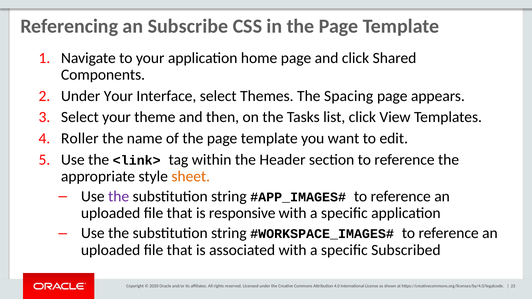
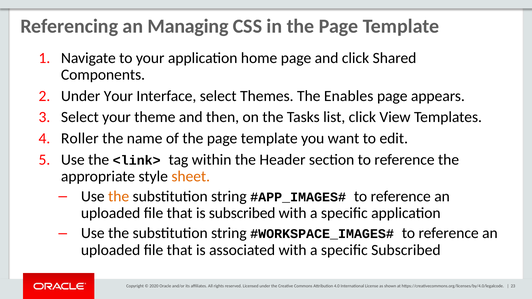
Subscribe: Subscribe -> Managing (188, 26)
Spacing: Spacing -> Enables (349, 96)
the colour: purple -> orange (119, 197)
is responsive: responsive -> subscribed (242, 213)
